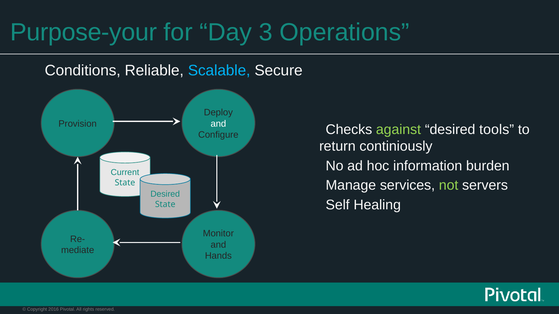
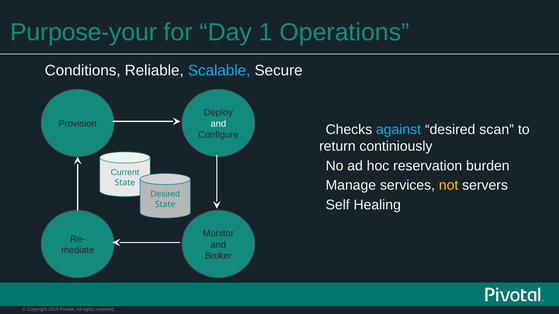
3: 3 -> 1 (266, 32)
against colour: light green -> light blue (398, 130)
tools: tools -> scan (497, 130)
information: information -> reservation (428, 166)
not colour: light green -> yellow (449, 186)
Hands: Hands -> Broker (218, 256)
